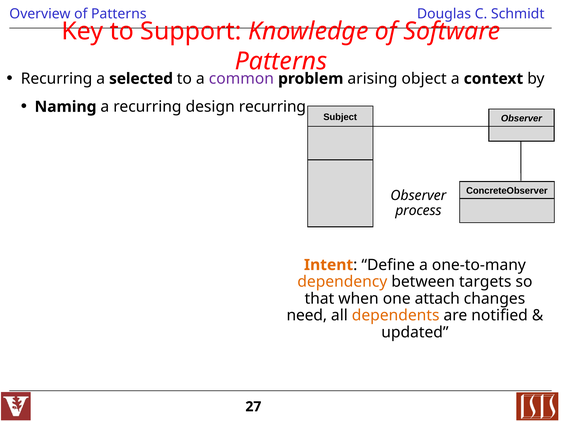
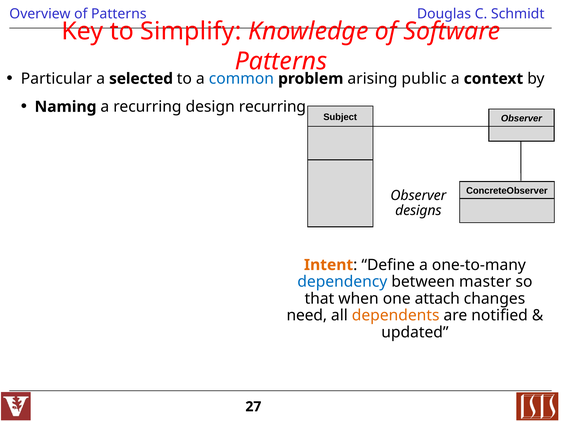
Support: Support -> Simplify (191, 31)
Recurring: Recurring -> Particular (56, 79)
common colour: purple -> blue (241, 79)
object: object -> public (424, 79)
process: process -> designs (418, 211)
dependency colour: orange -> blue (342, 282)
targets: targets -> master (485, 282)
